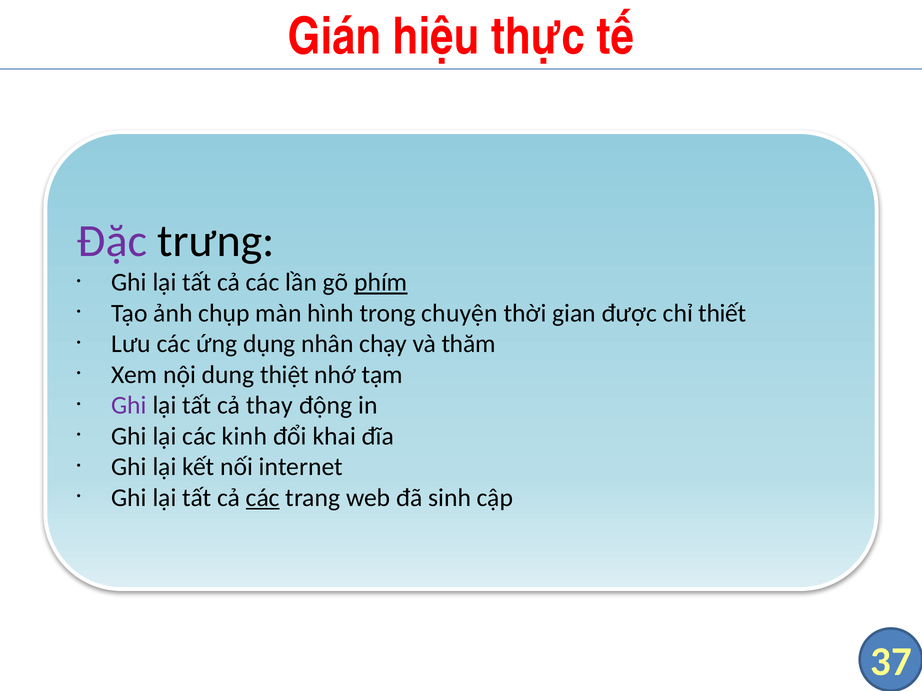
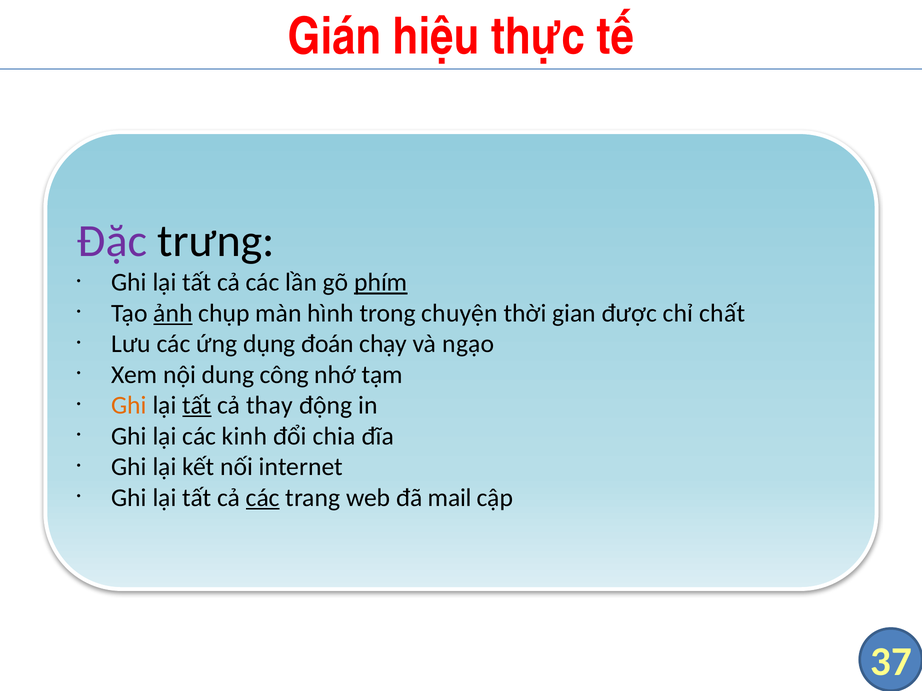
ảnh underline: none -> present (173, 313)
thiết: thiết -> chất (722, 313)
nhân: nhân -> đoán (328, 344)
thăm: thăm -> ngạo (468, 344)
thiệt: thiệt -> công (284, 375)
Ghi colour: purple -> orange (129, 406)
tất underline: none -> present (197, 406)
khai: khai -> chia (334, 436)
sinh: sinh -> mail (450, 498)
